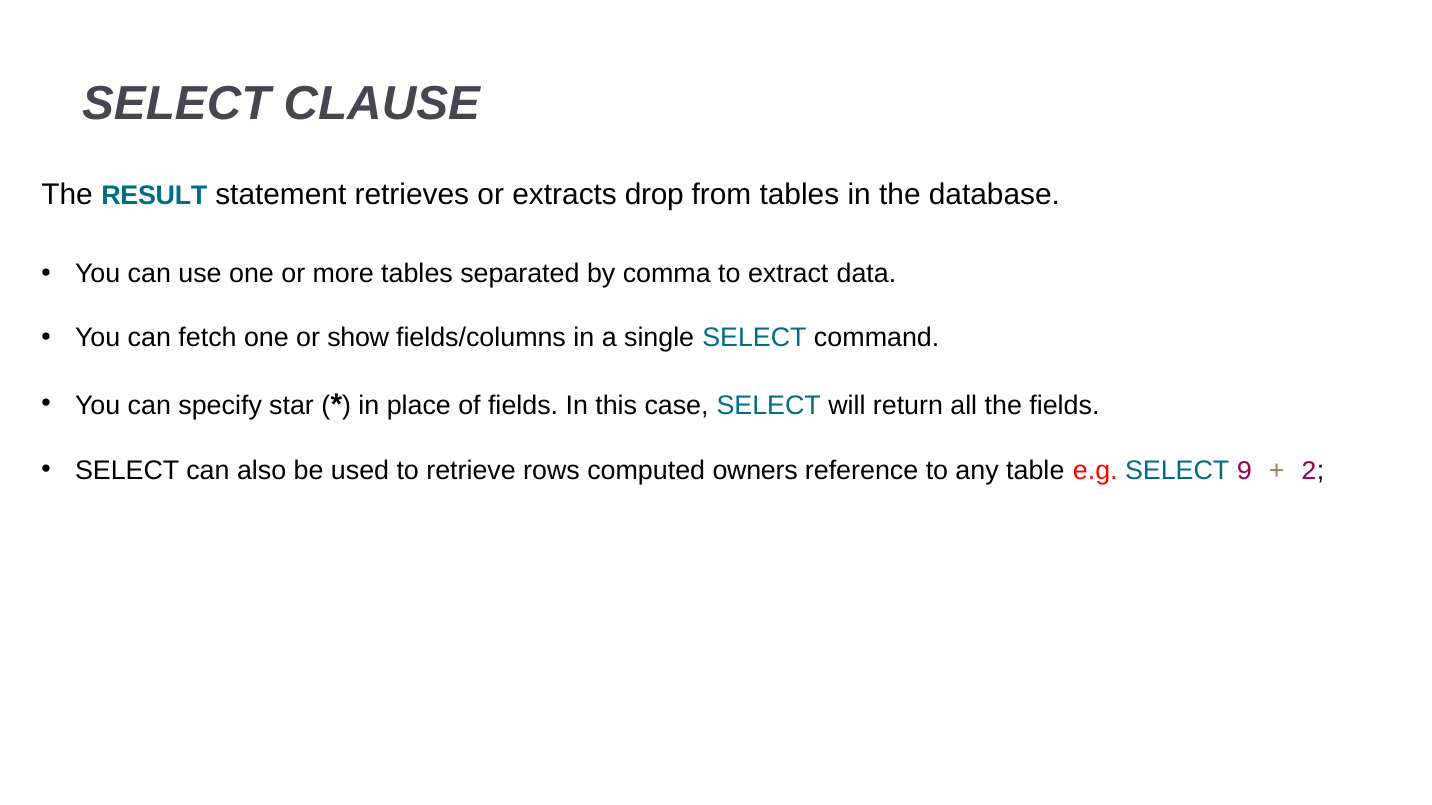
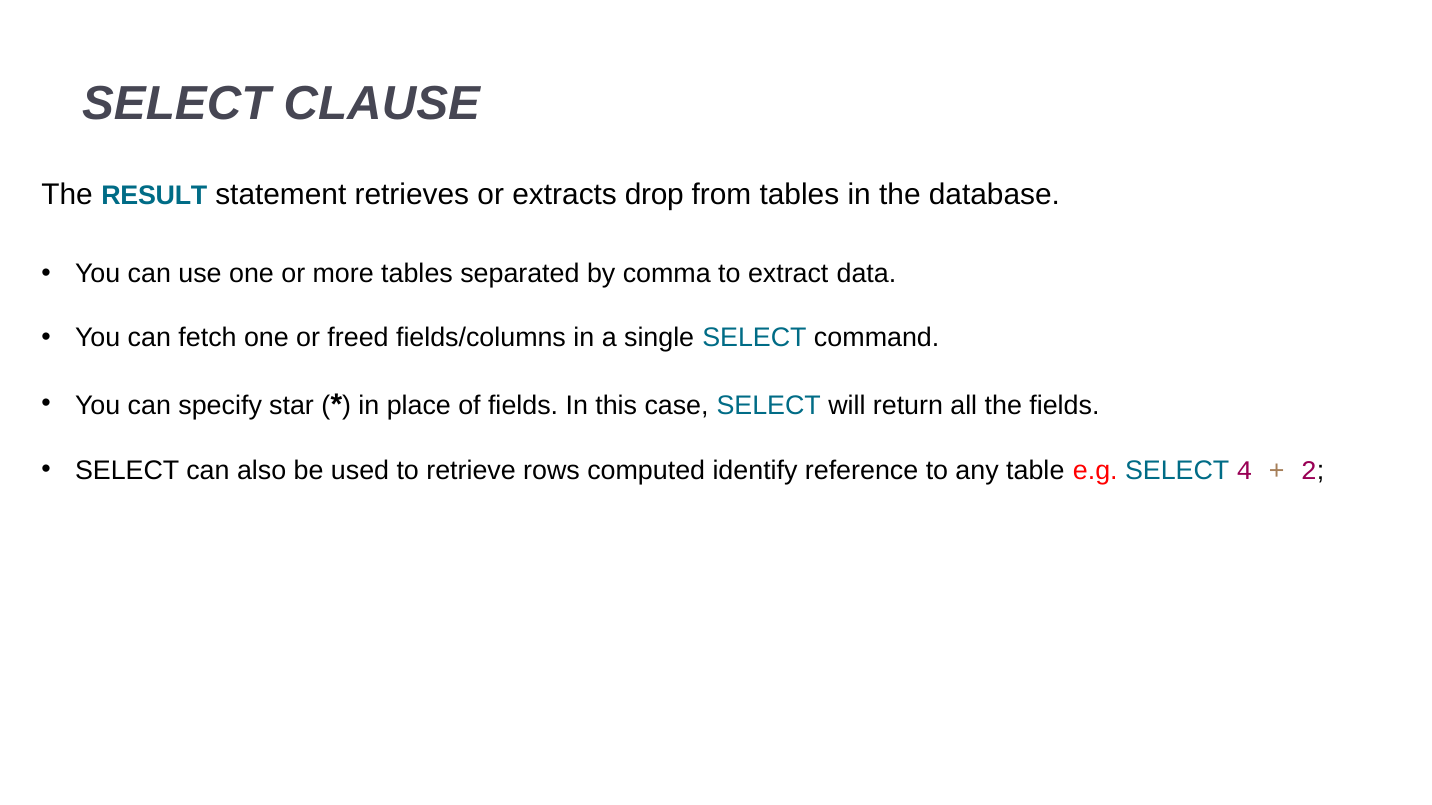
show: show -> freed (358, 338)
owners: owners -> identify (755, 471)
9: 9 -> 4 (1244, 471)
